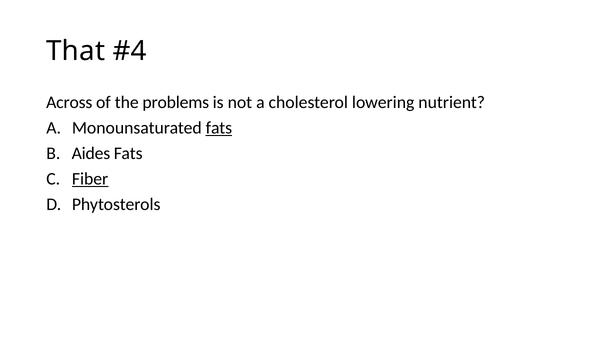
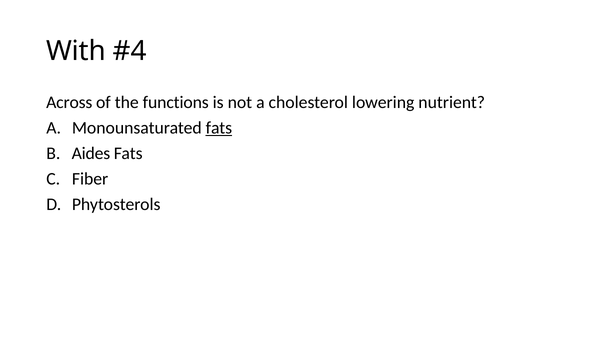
That: That -> With (76, 51)
problems: problems -> functions (176, 103)
Fiber underline: present -> none (90, 179)
